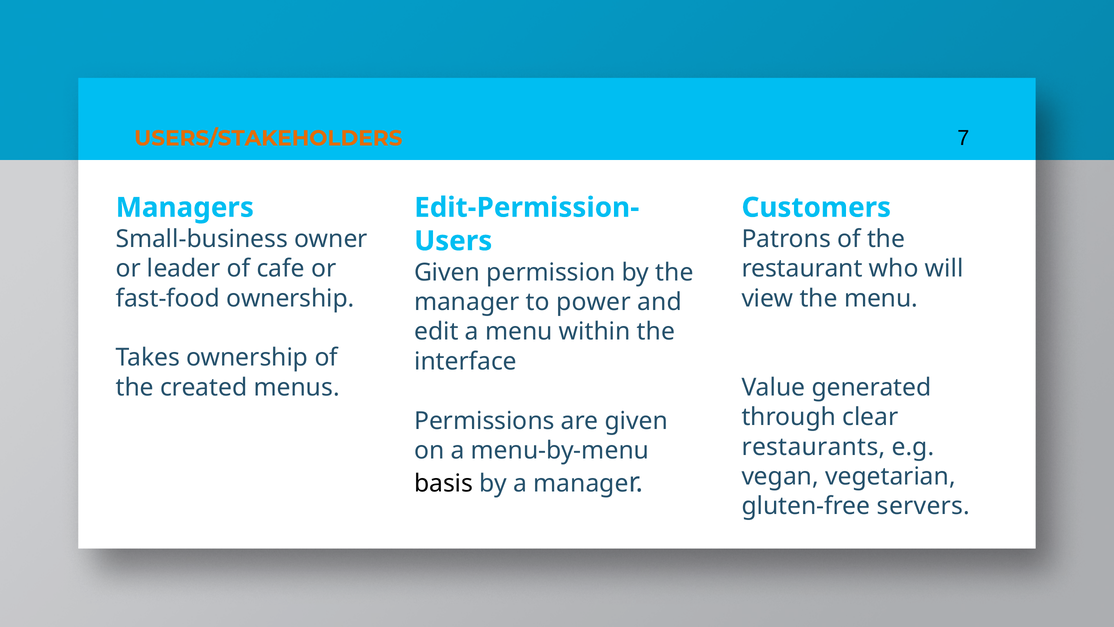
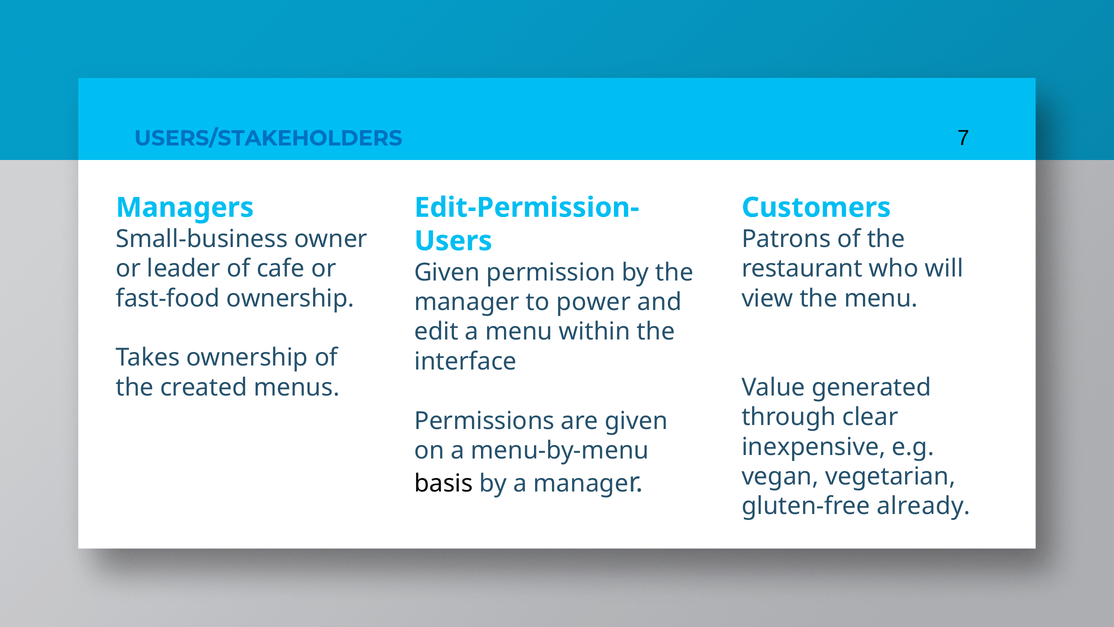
USERS/STAKEHOLDERS colour: orange -> blue (268, 138)
restaurants: restaurants -> inexpensive (814, 447)
servers: servers -> already (923, 506)
